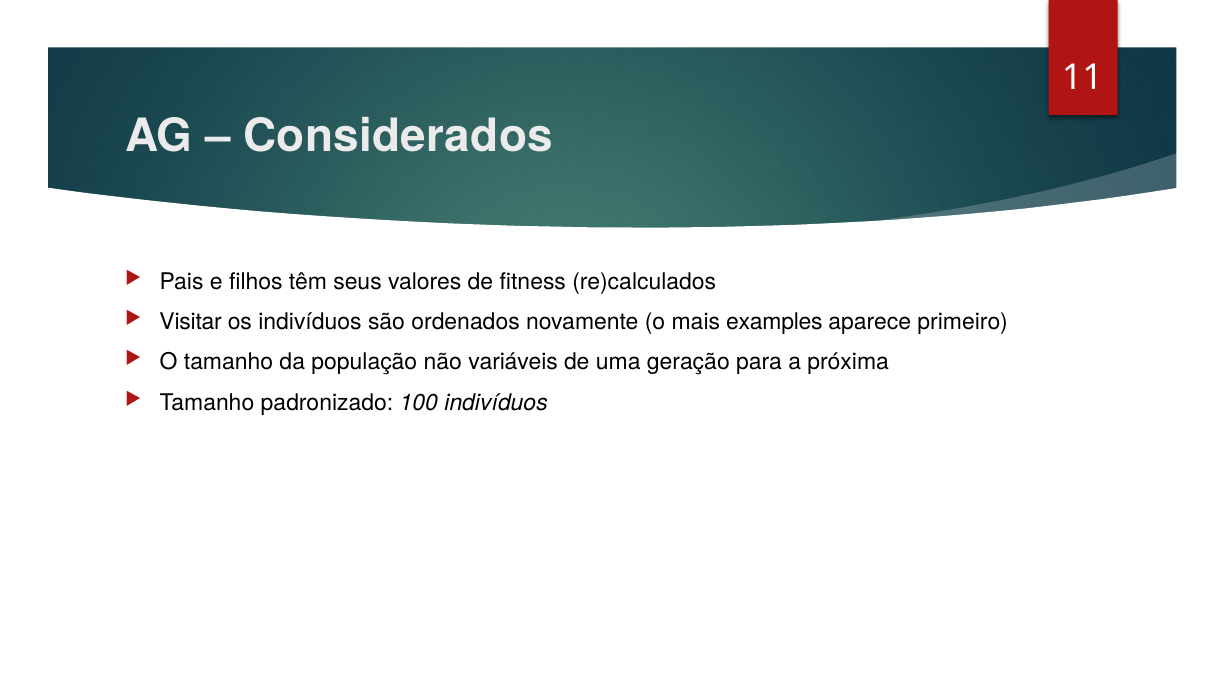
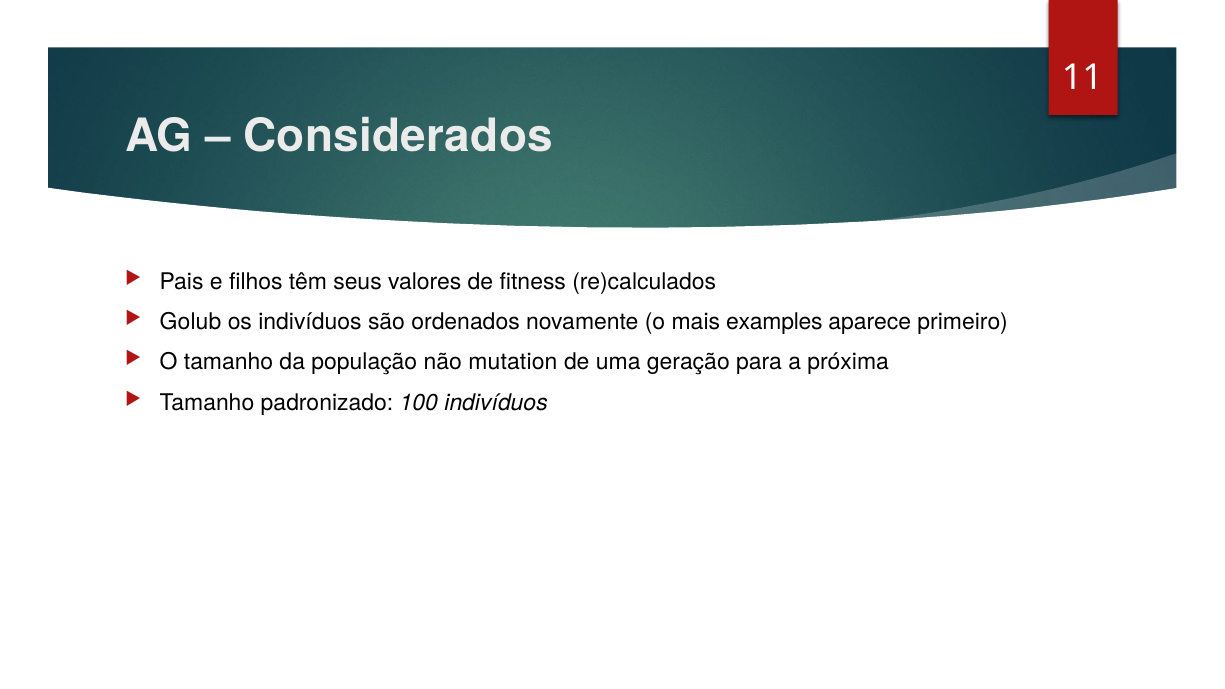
Visitar: Visitar -> Golub (191, 322)
variáveis: variáveis -> mutation (513, 362)
